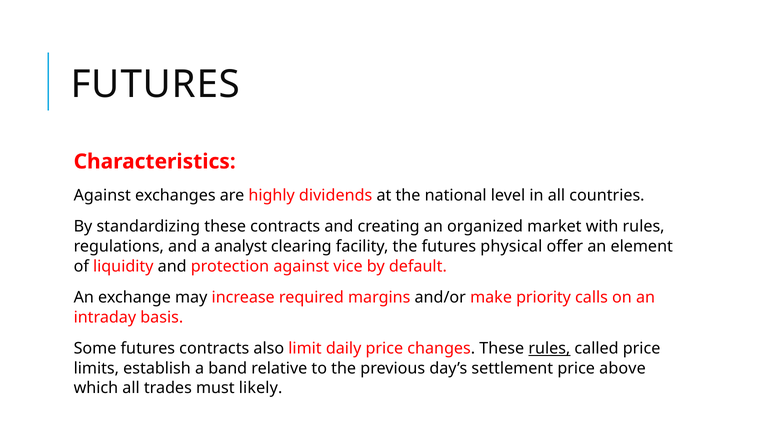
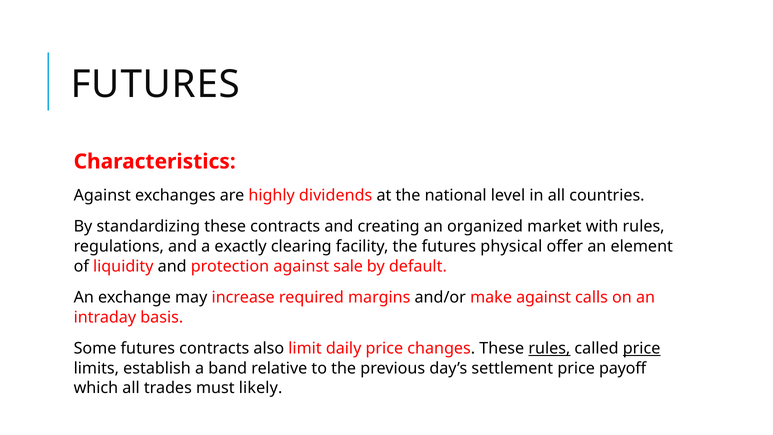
analyst: analyst -> exactly (241, 246)
vice: vice -> sale (348, 266)
make priority: priority -> against (544, 297)
price underline: none -> present (642, 348)
above: above -> payoff (623, 368)
